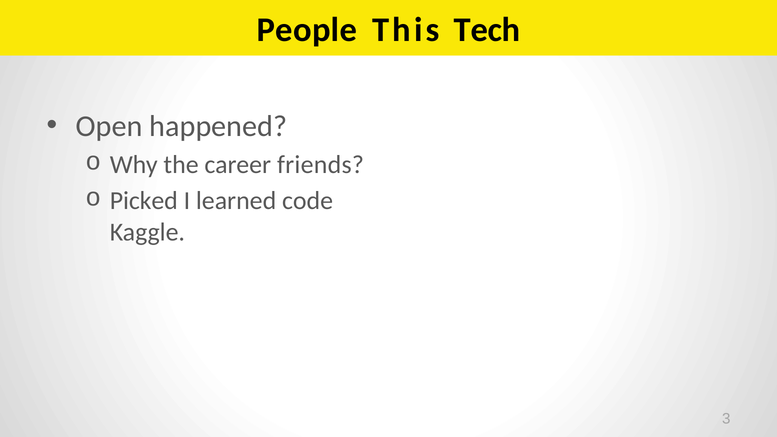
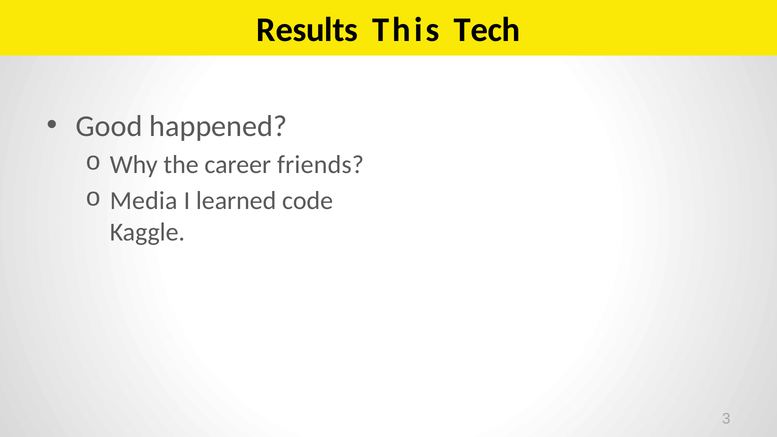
People: People -> Results (307, 30)
Open: Open -> Good (109, 126)
Picked: Picked -> Media (144, 201)
